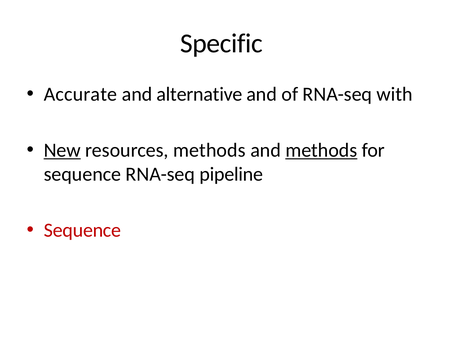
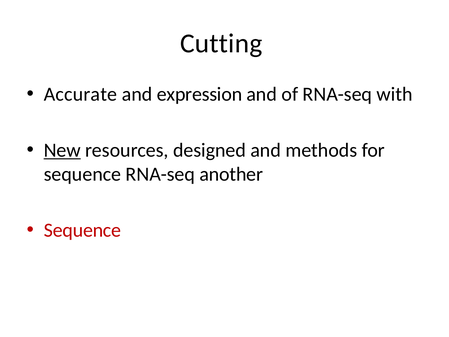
Specific: Specific -> Cutting (221, 43)
alternative: alternative -> expression (200, 94)
resources methods: methods -> designed (209, 150)
methods underline: present -> none (321, 150)
pipeline: pipeline -> another (231, 174)
